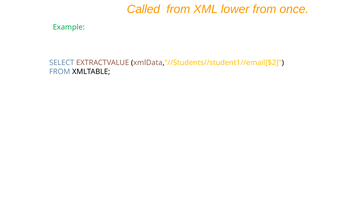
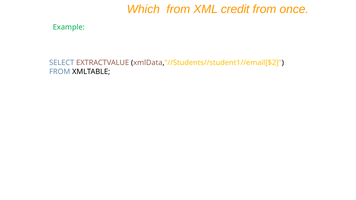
Called: Called -> Which (143, 9)
lower: lower -> credit (235, 9)
